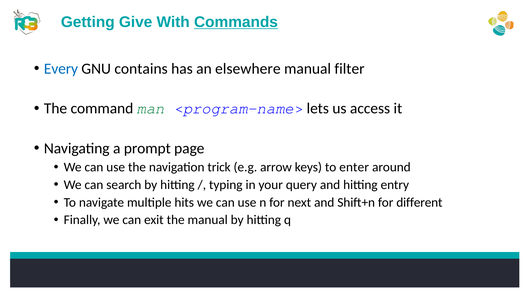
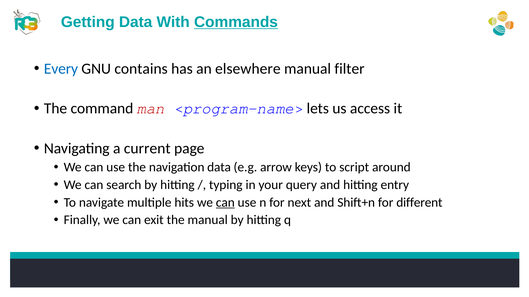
Getting Give: Give -> Data (136, 22)
man colour: green -> red (151, 109)
prompt: prompt -> current (147, 149)
navigation trick: trick -> data (219, 168)
enter: enter -> script (354, 168)
can underline: none -> present (225, 203)
